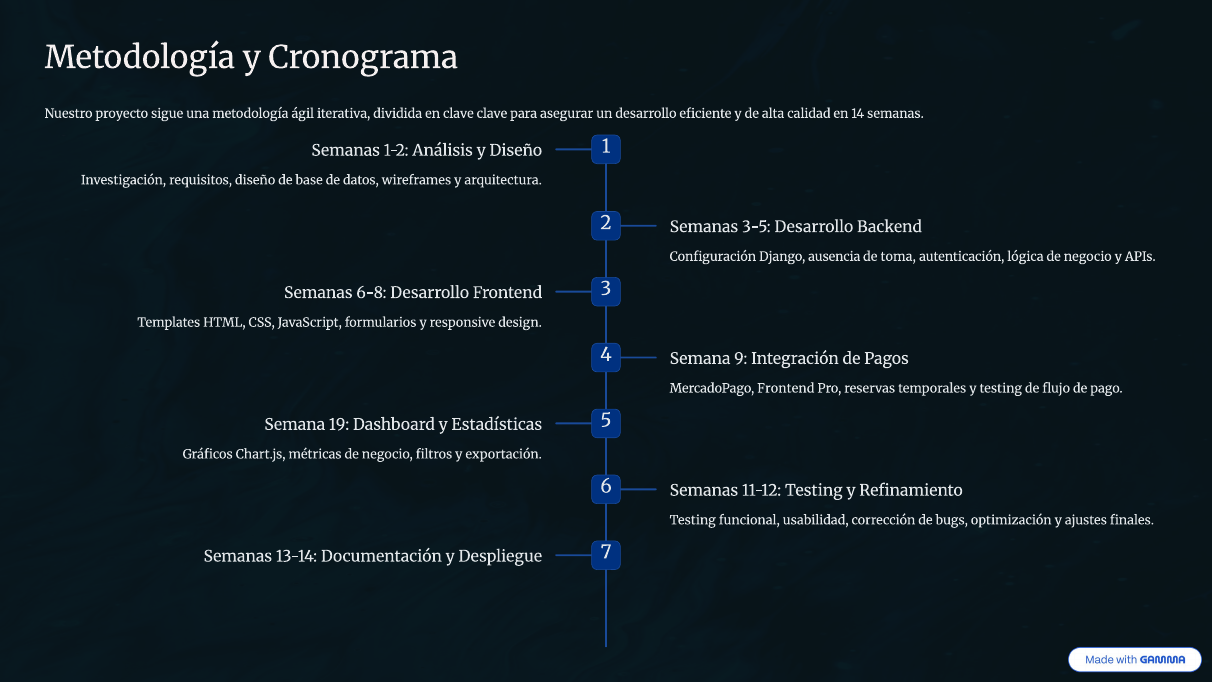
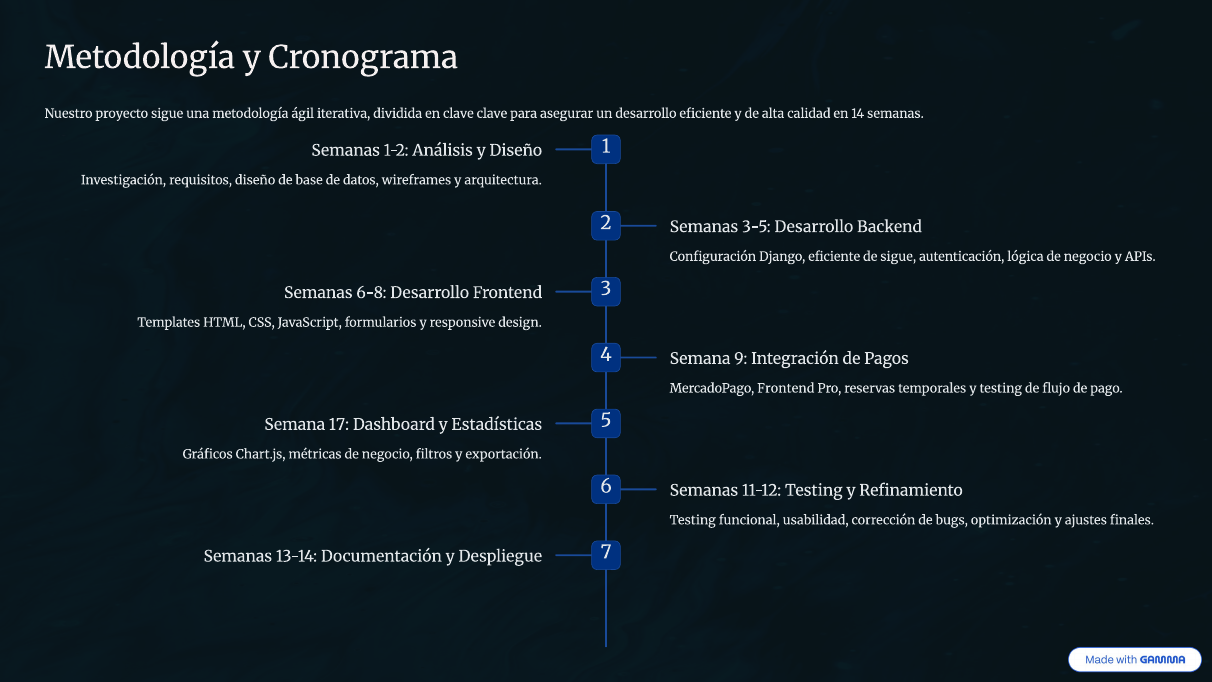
Django ausencia: ausencia -> eficiente (834, 257)
de toma: toma -> sigue (898, 257)
19: 19 -> 17 (339, 424)
